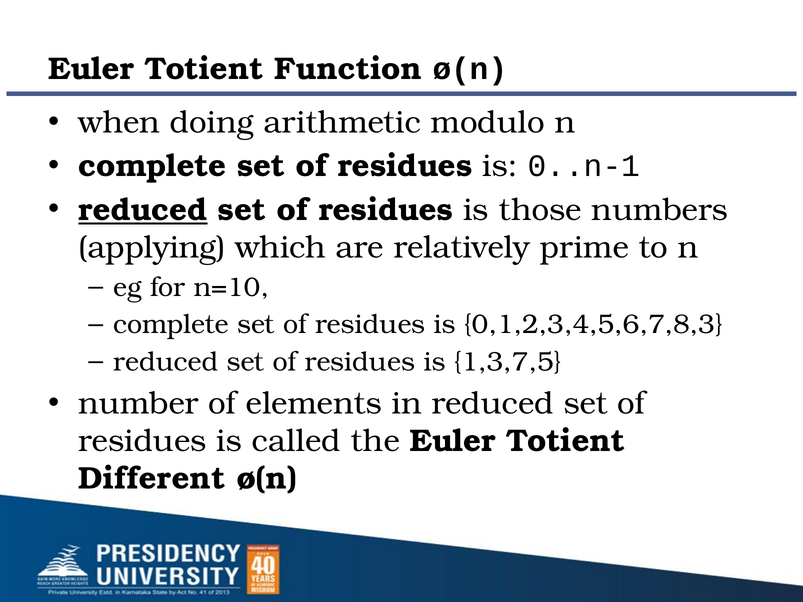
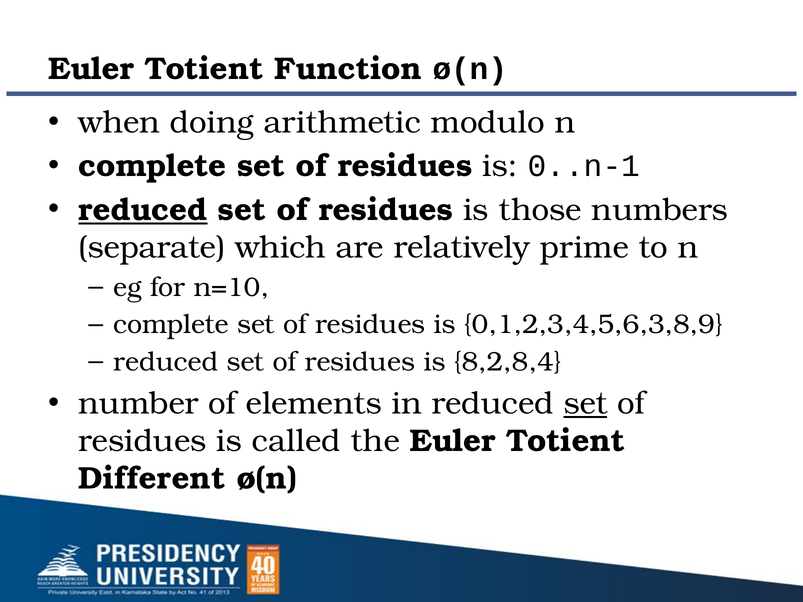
applying: applying -> separate (152, 247)
0,1,2,3,4,5,6,7,8,3: 0,1,2,3,4,5,6,7,8,3 -> 0,1,2,3,4,5,6,3,8,9 (594, 325)
1,3,7,5: 1,3,7,5 -> 8,2,8,4 (508, 362)
set underline: none -> present (586, 404)
